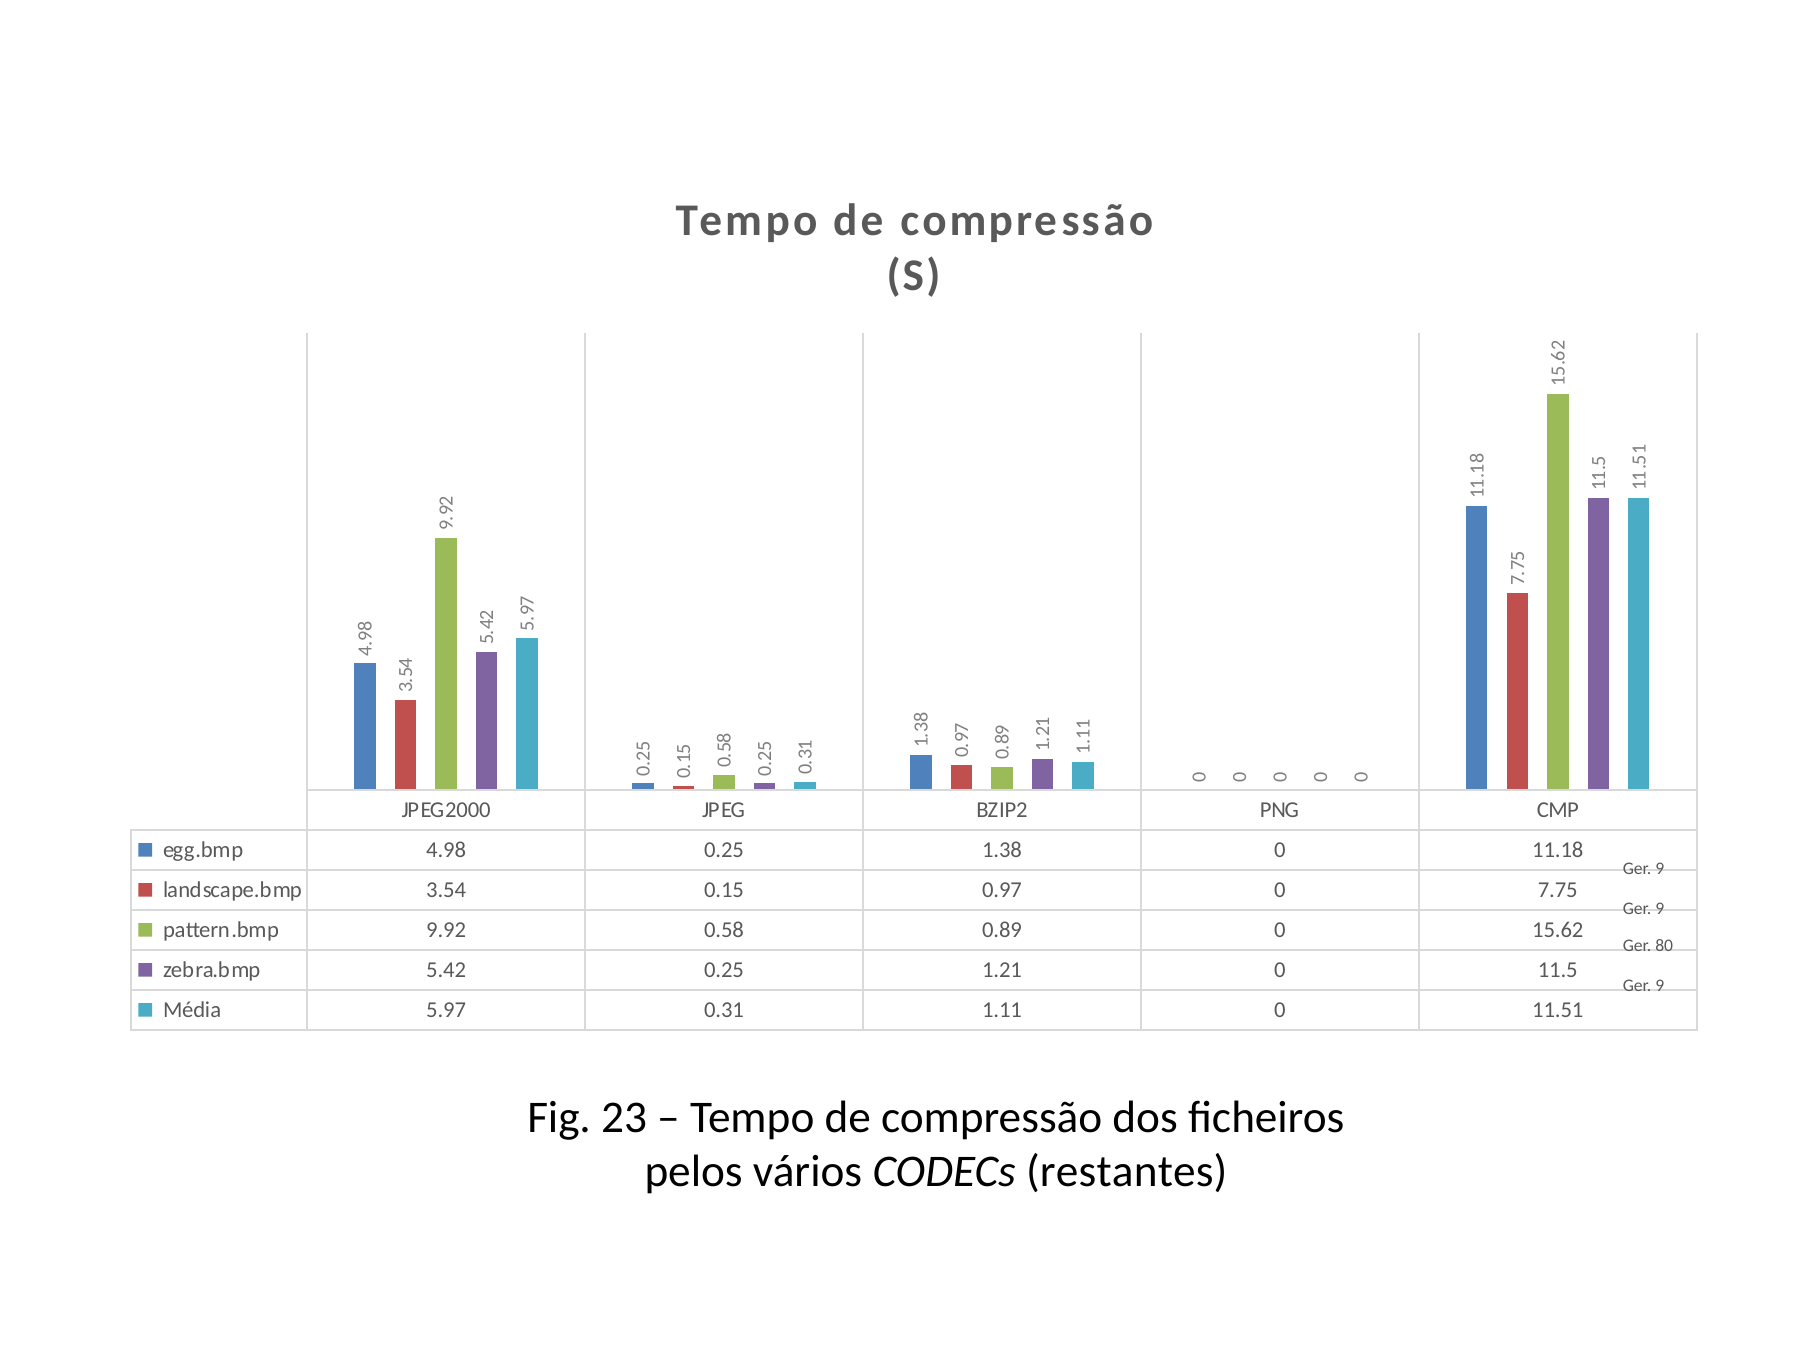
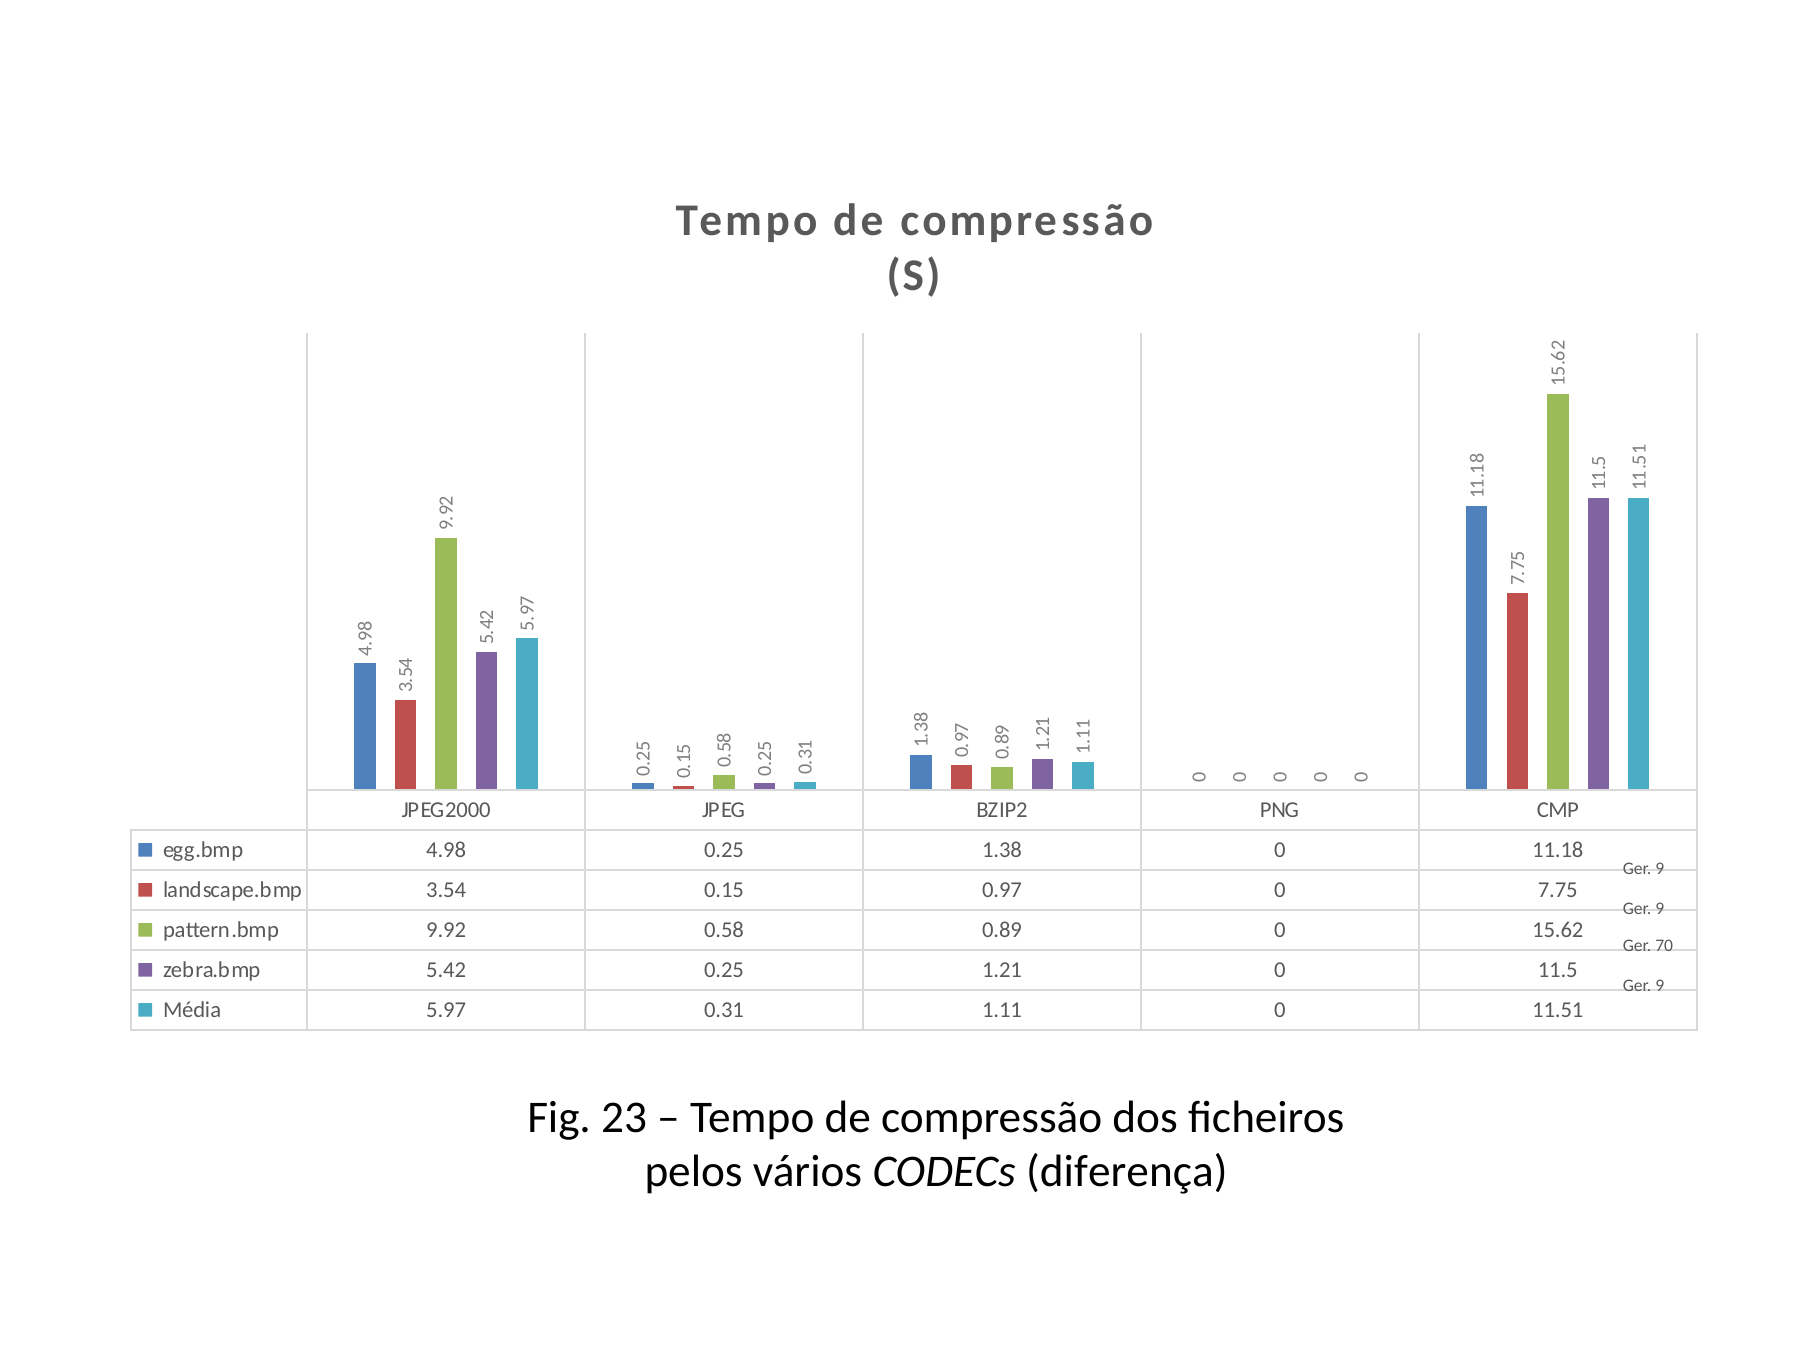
80: 80 -> 70 (1664, 946)
restantes: restantes -> diferença (1127, 1172)
